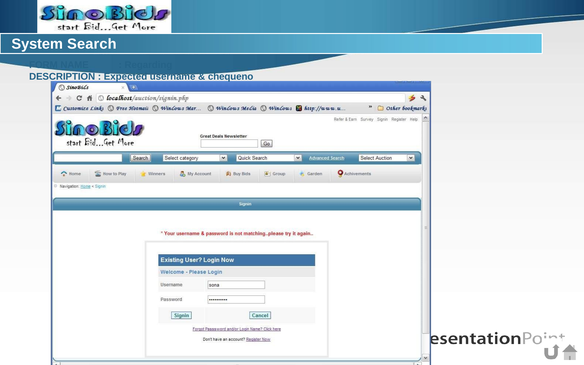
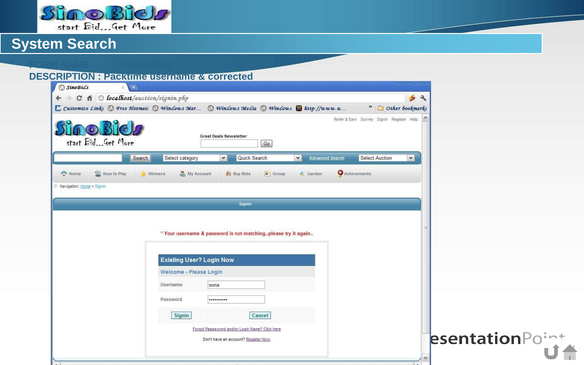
Expected: Expected -> Packtime (125, 76)
chequeno: chequeno -> corrected (231, 76)
